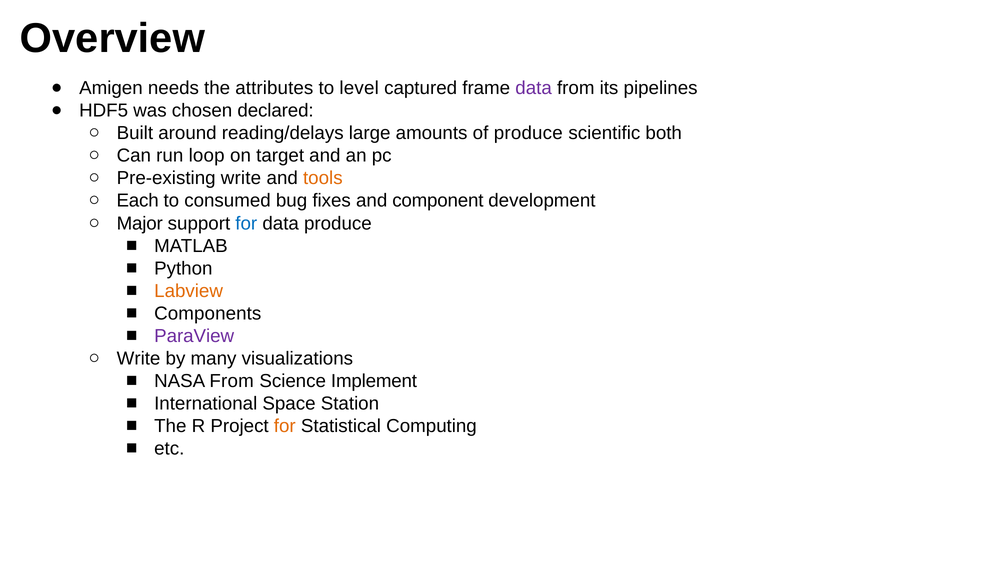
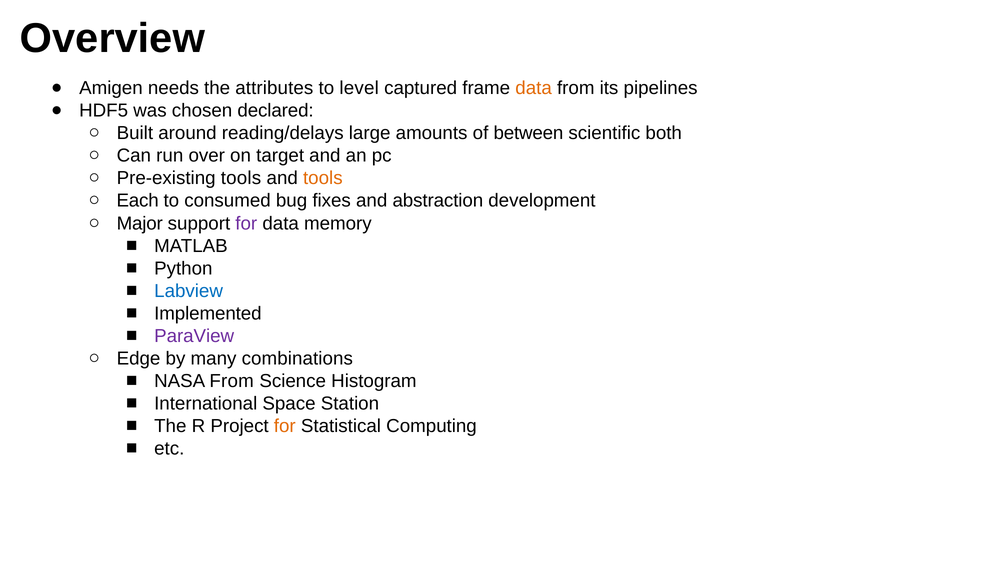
data colour: purple -> orange (534, 88)
of produce: produce -> between (528, 133)
loop: loop -> over (207, 156)
Pre-existing write: write -> tools (241, 178)
component: component -> abstraction (438, 201)
for colour: blue -> purple (246, 223)
data produce: produce -> memory (338, 223)
Labview colour: orange -> blue (189, 291)
Components: Components -> Implemented (208, 313)
Write: Write -> Edge (139, 358)
visualizations: visualizations -> combinations (297, 358)
Implement: Implement -> Histogram (374, 381)
